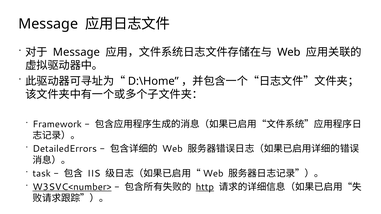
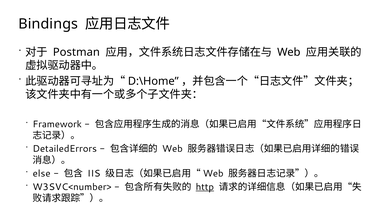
Message: Message -> Bindings (48, 24)
Message: Message -> Postman (76, 52)
task: task -> else (42, 174)
W3SVC<number> underline: present -> none (72, 187)
